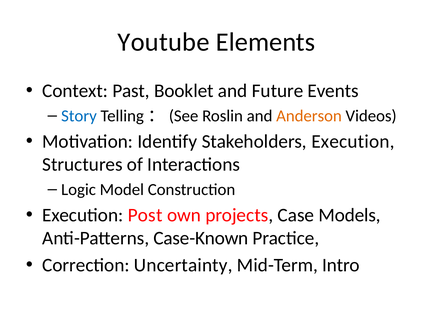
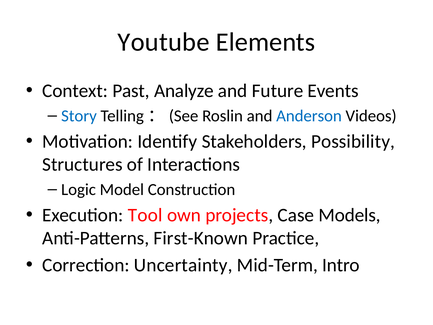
Booklet: Booklet -> Analyze (184, 91)
Anderson colour: orange -> blue (309, 116)
Stakeholders Execution: Execution -> Possibility (353, 141)
Post: Post -> Tool (145, 215)
Case-Known: Case-Known -> First-Known (201, 238)
